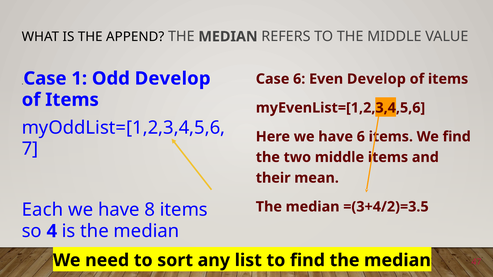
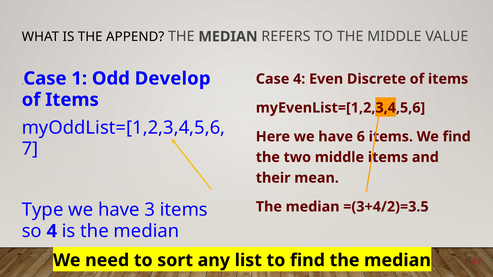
Case 6: 6 -> 4 (299, 79)
Even Develop: Develop -> Discrete (376, 79)
Each: Each -> Type (43, 210)
8: 8 -> 3 (150, 210)
